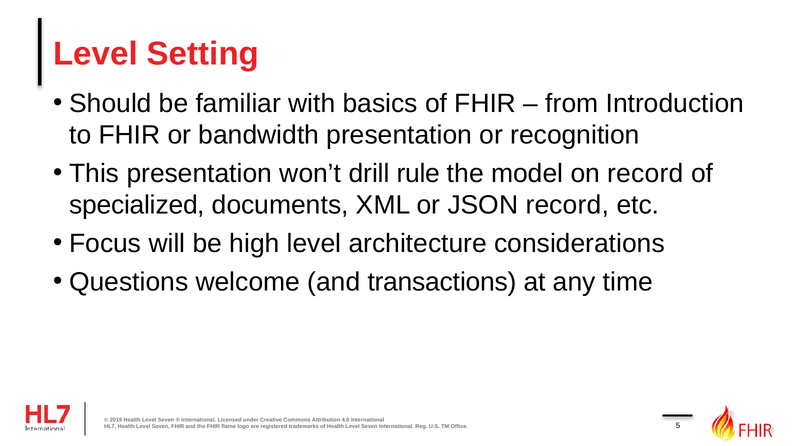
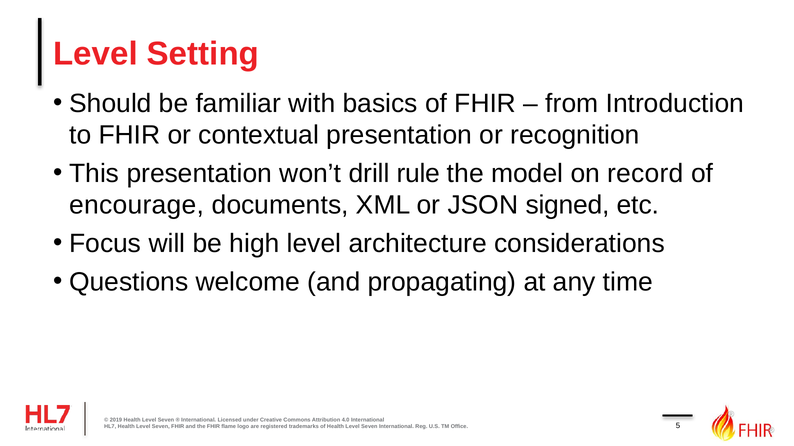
bandwidth: bandwidth -> contextual (259, 135)
specialized: specialized -> encourage (137, 206)
JSON record: record -> signed (568, 206)
transactions: transactions -> propagating (442, 282)
